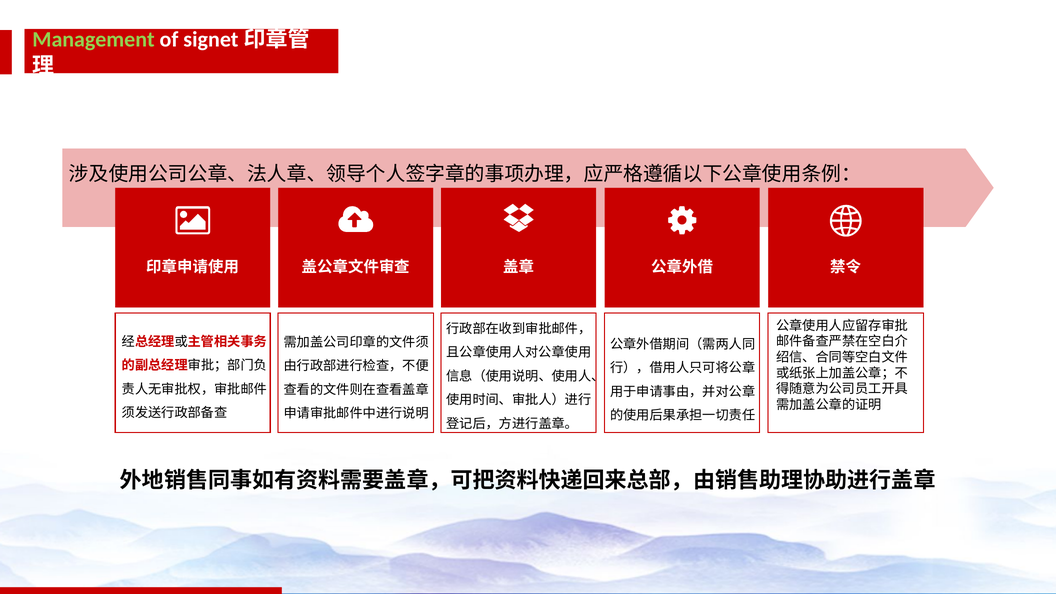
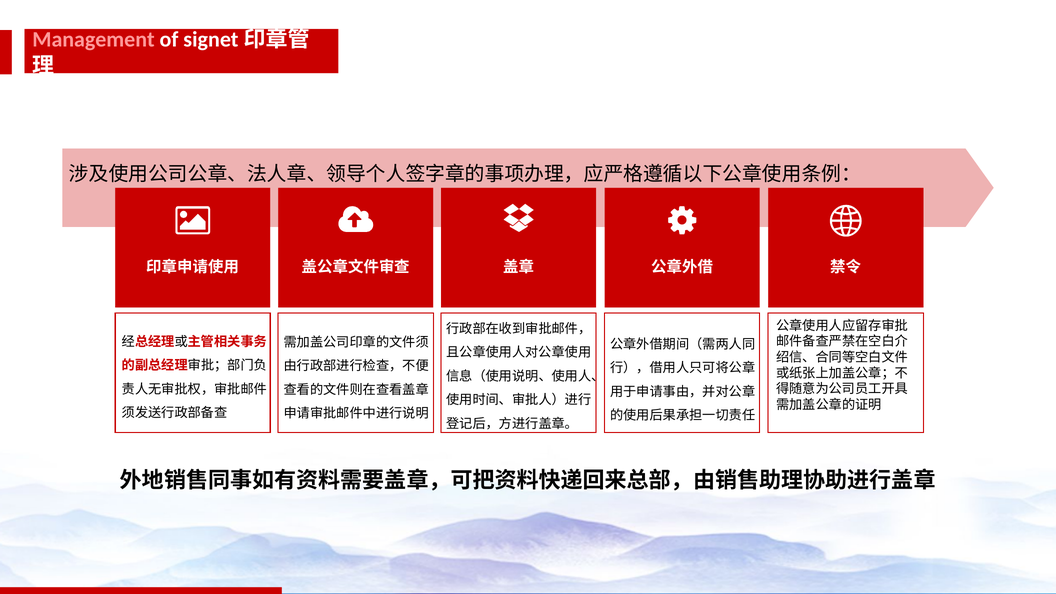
Management colour: light green -> pink (93, 39)
